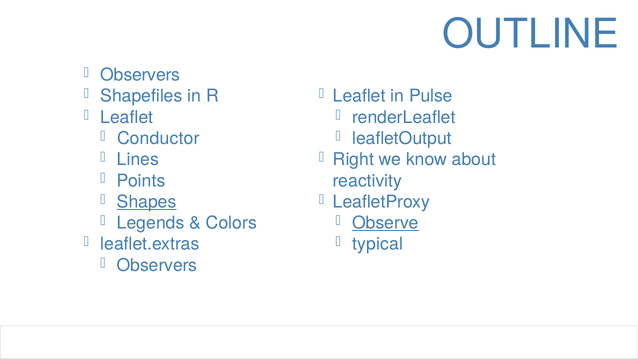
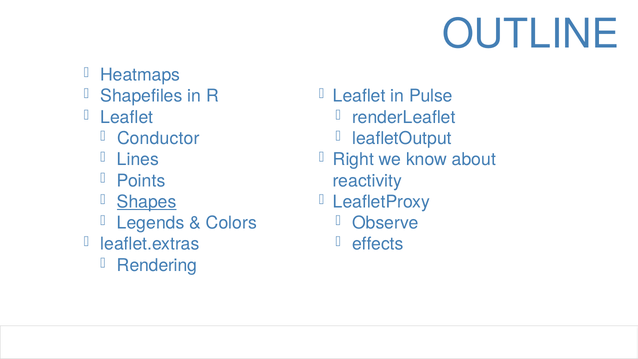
Observers: Observers -> Heatmaps (140, 75)
Observe underline: present -> none (385, 223)
typical: typical -> effects (378, 244)
Observers: Observers -> Rendering (157, 265)
